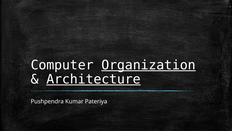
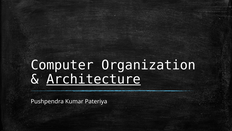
Organization underline: present -> none (149, 65)
